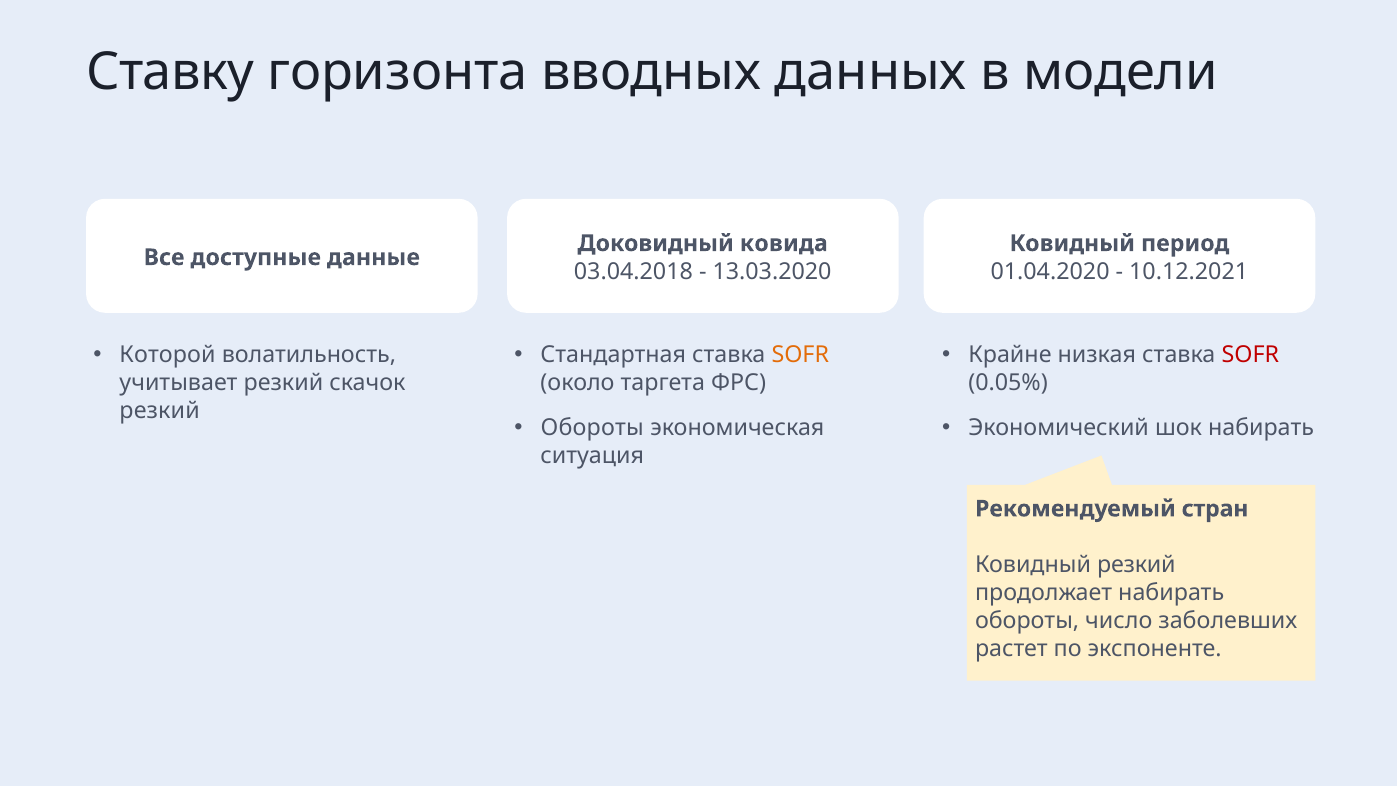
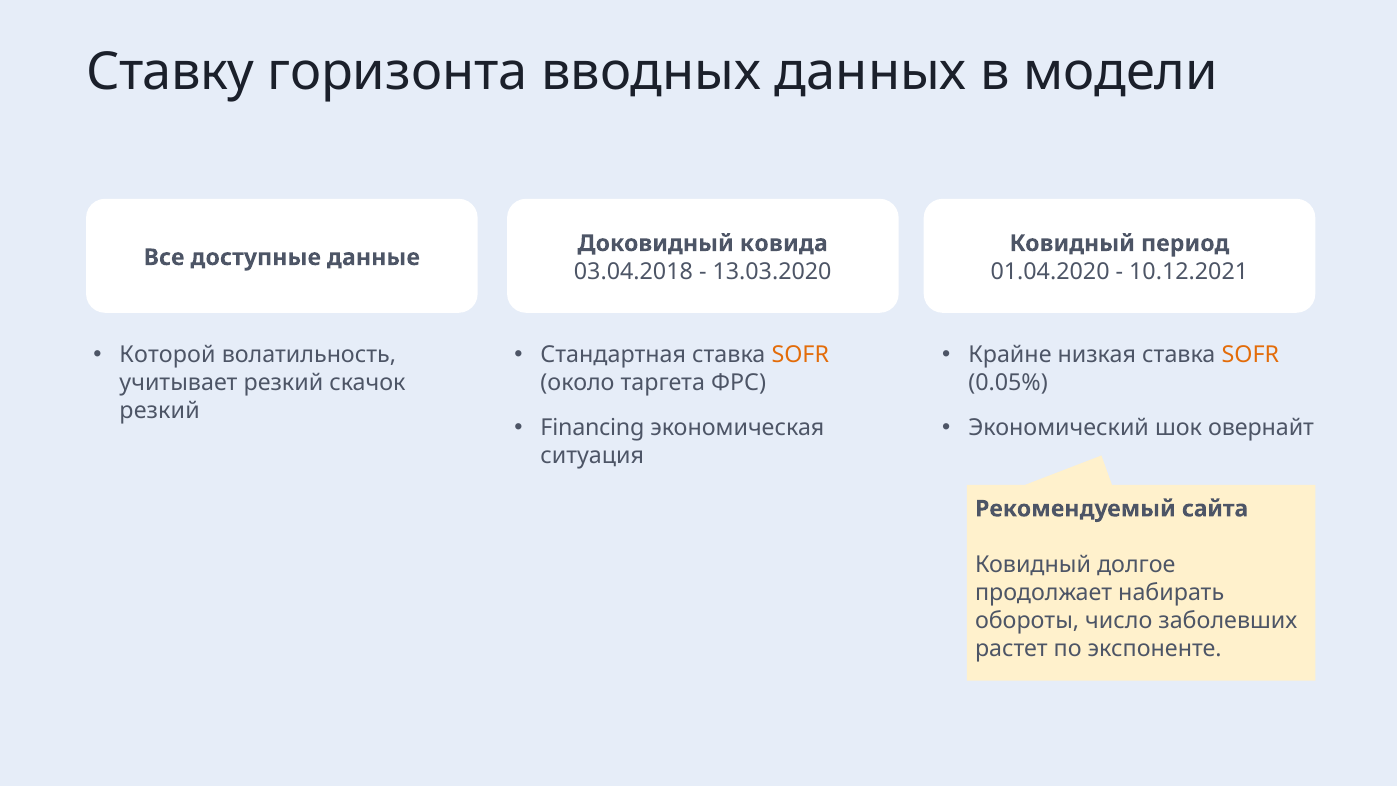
SOFR colour: red -> orange (1250, 355)
шок набирать: набирать -> овернайт (1261, 428)
Обороты: Обороты -> Financing (592, 428)
стран: стран -> сайта (1215, 509)
Ковидный резкий: резкий -> долгое (1136, 565)
